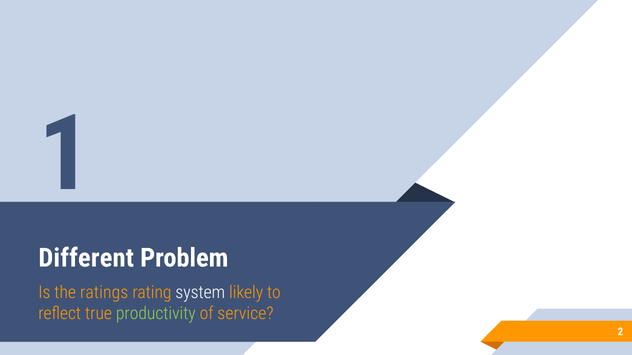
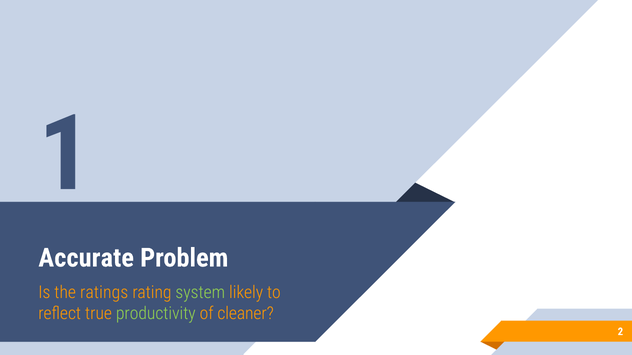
Different: Different -> Accurate (86, 258)
system colour: white -> light green (200, 293)
service: service -> cleaner (246, 314)
